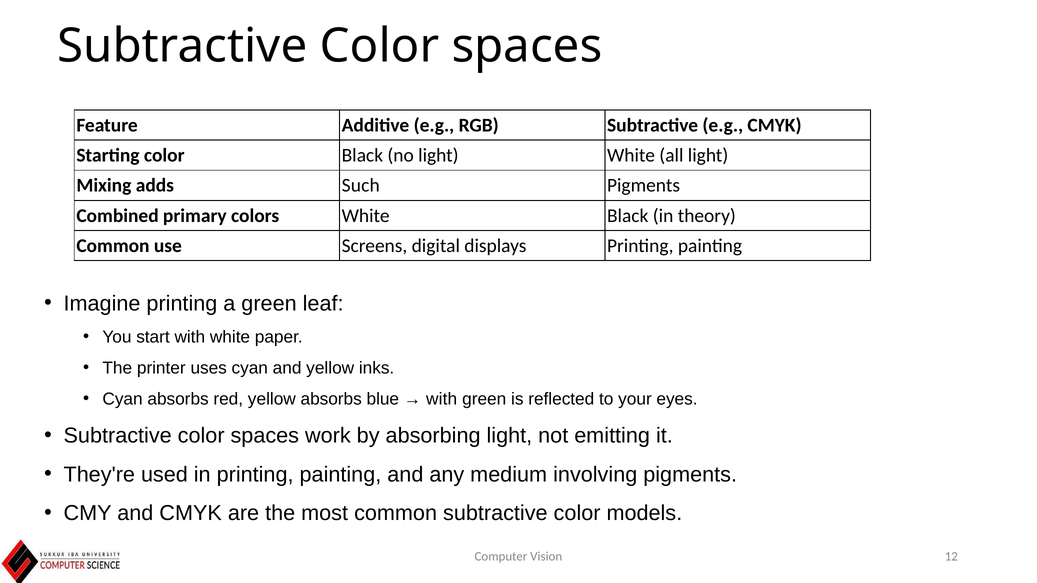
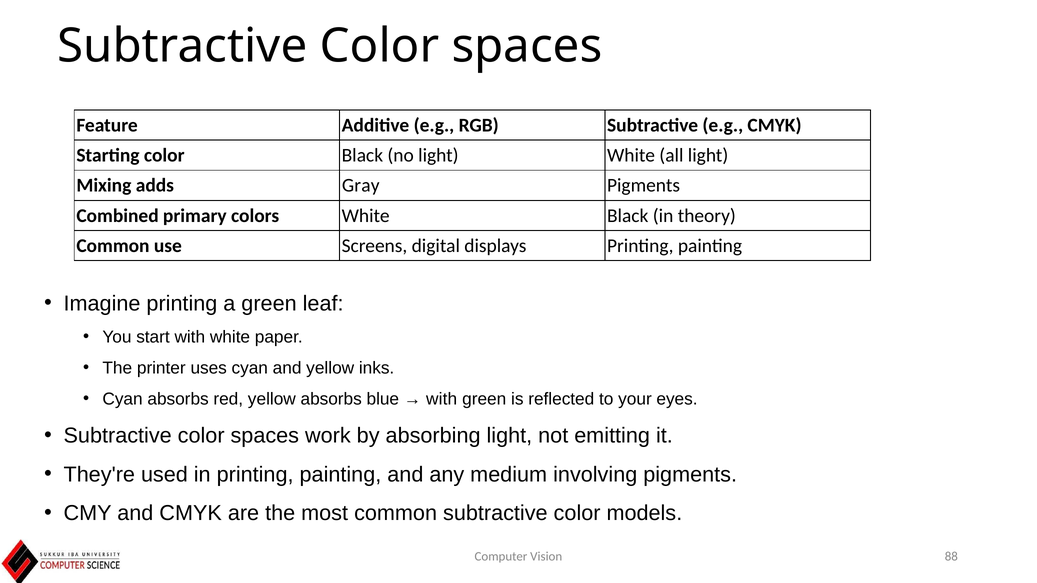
Such: Such -> Gray (361, 186)
12: 12 -> 88 (951, 557)
